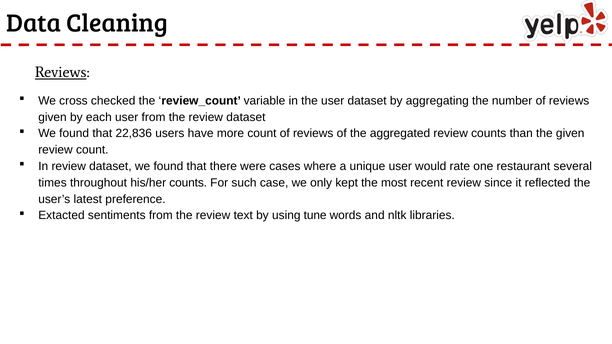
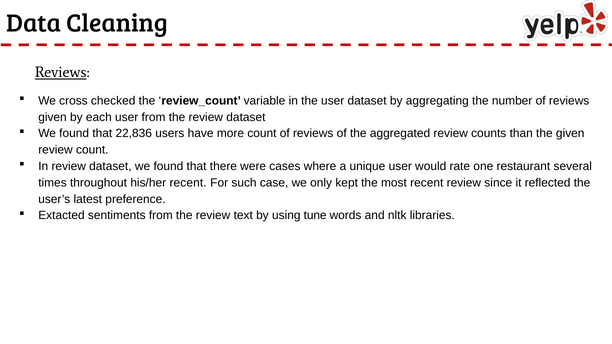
his/her counts: counts -> recent (188, 183)
